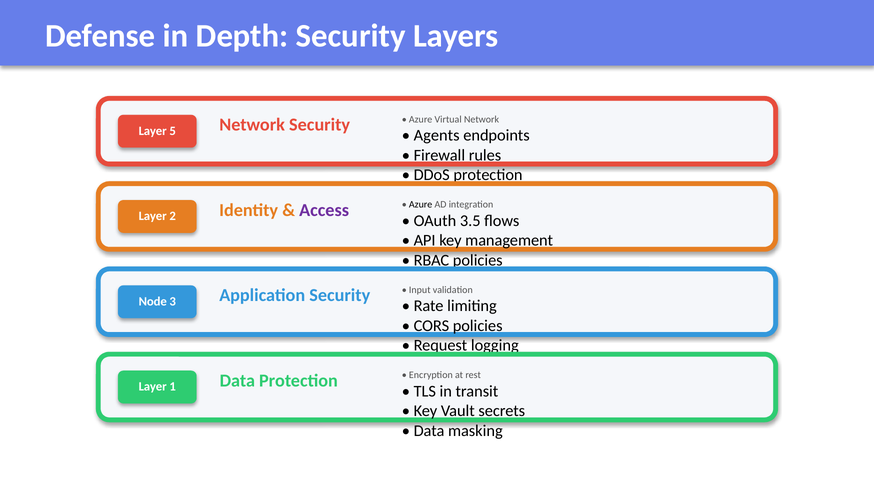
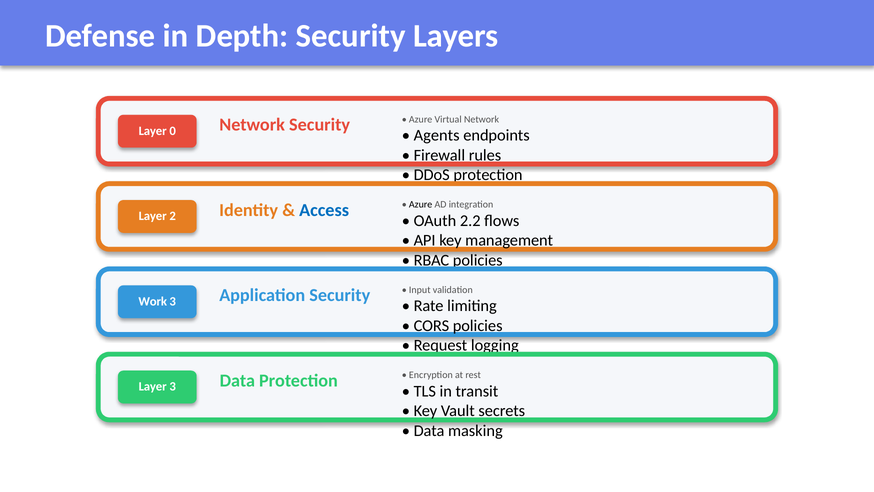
5: 5 -> 0 (173, 131)
Access colour: purple -> blue (324, 210)
3.5: 3.5 -> 2.2 (470, 221)
Node: Node -> Work (153, 301)
Layer 1: 1 -> 3 (173, 386)
